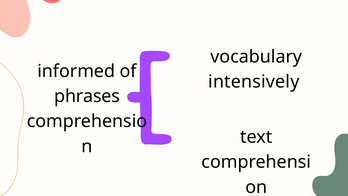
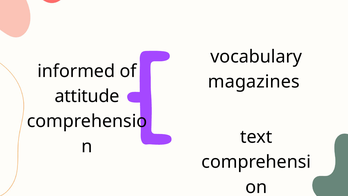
intensively: intensively -> magazines (254, 82)
phrases: phrases -> attitude (87, 96)
